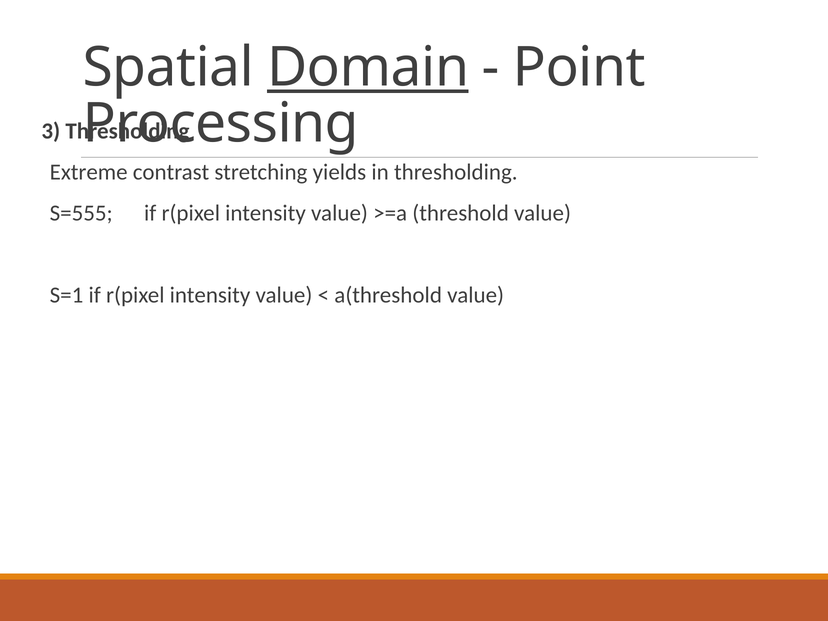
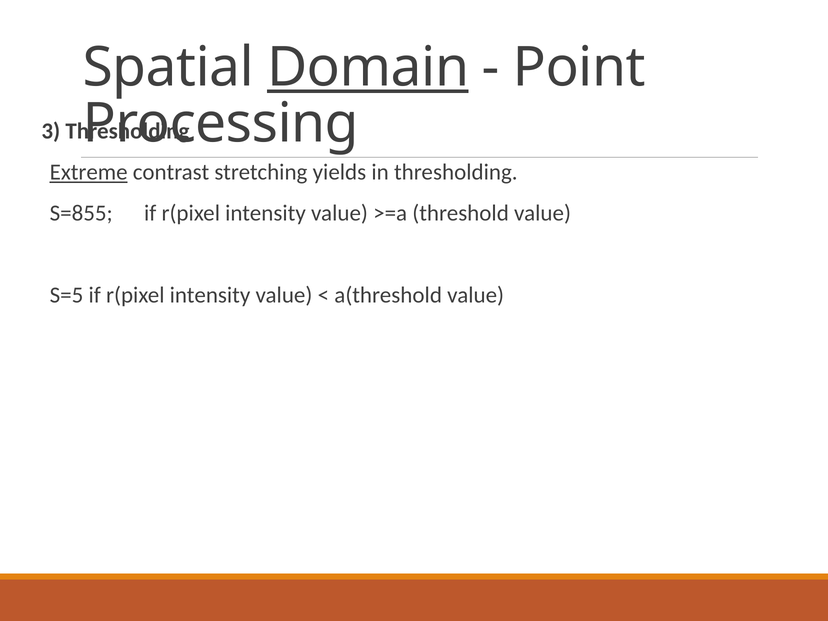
Extreme underline: none -> present (89, 172)
S=555: S=555 -> S=855 (81, 213)
S=1: S=1 -> S=5 (66, 295)
